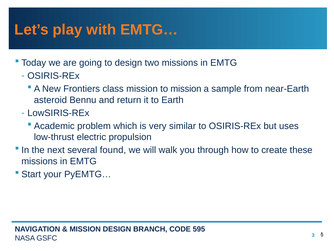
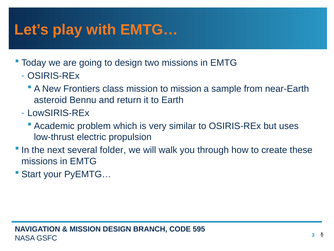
found: found -> folder (113, 150)
